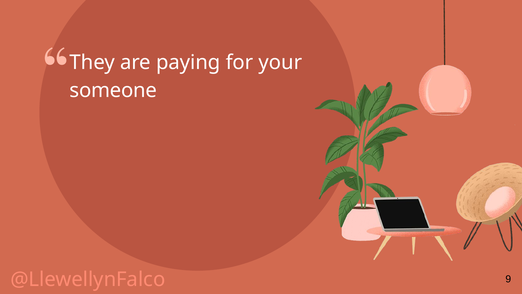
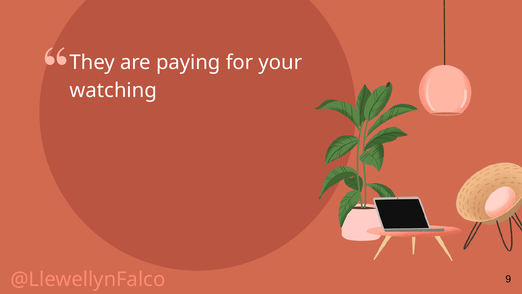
someone: someone -> watching (113, 90)
